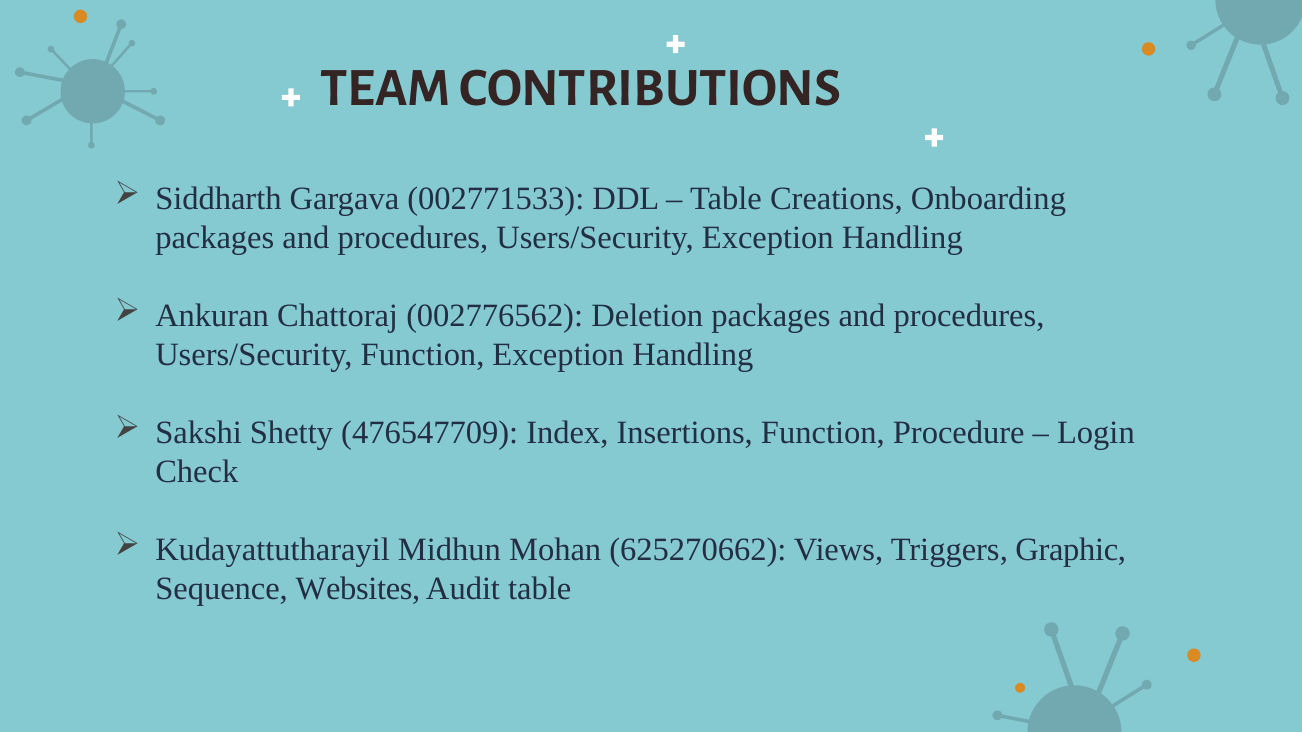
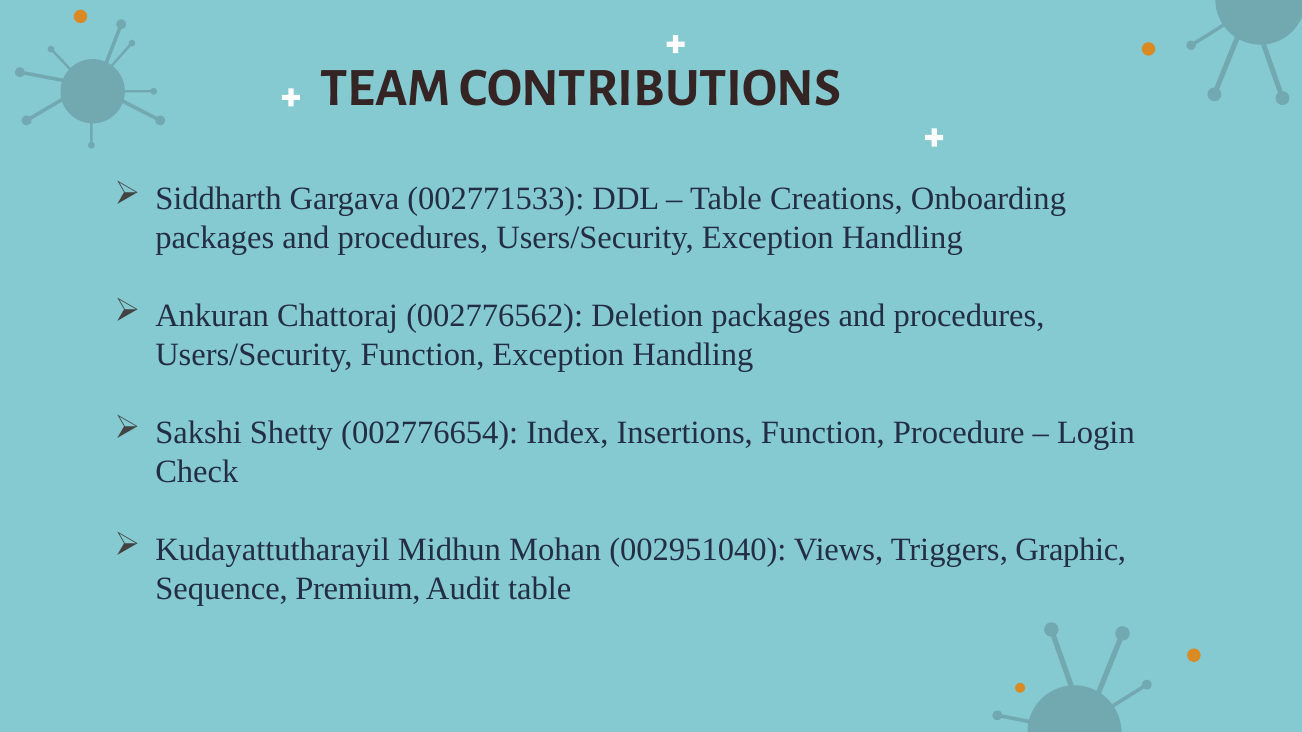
476547709: 476547709 -> 002776654 (430, 433)
625270662: 625270662 -> 002951040 (698, 550)
Websites: Websites -> Premium (358, 590)
